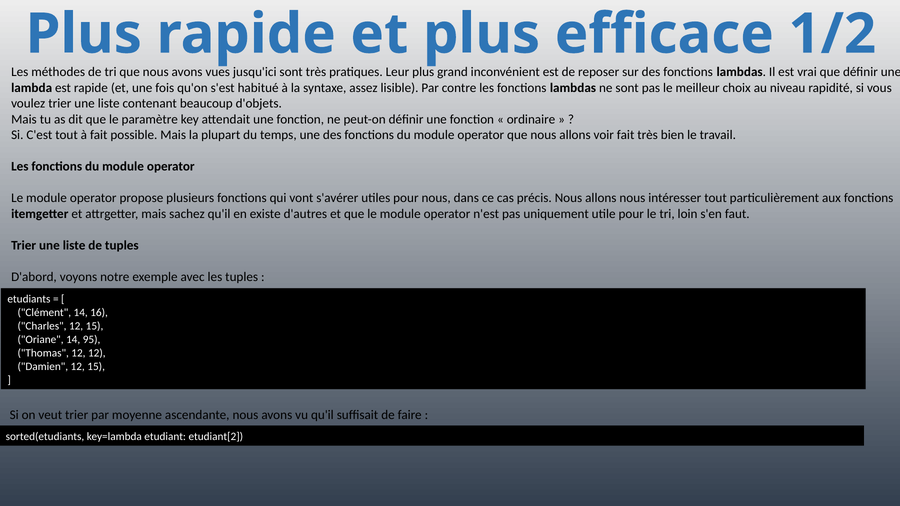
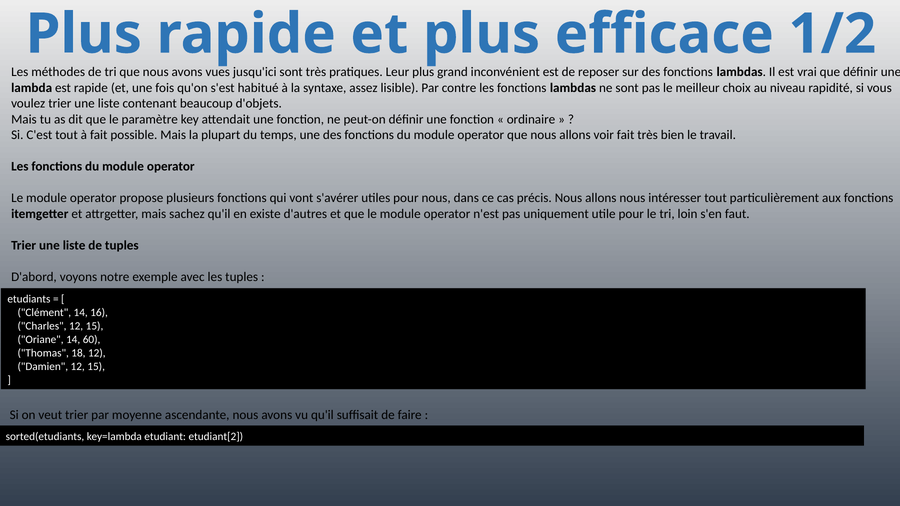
95: 95 -> 60 (92, 340)
Thomas 12: 12 -> 18 (78, 353)
